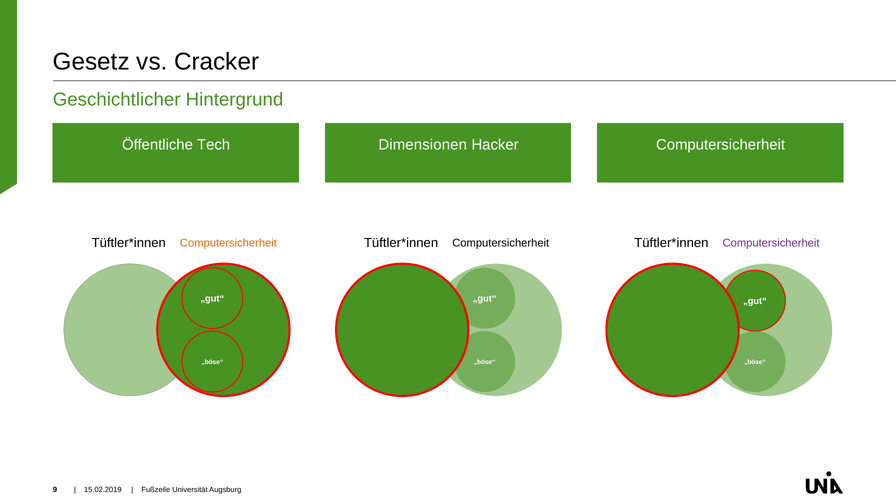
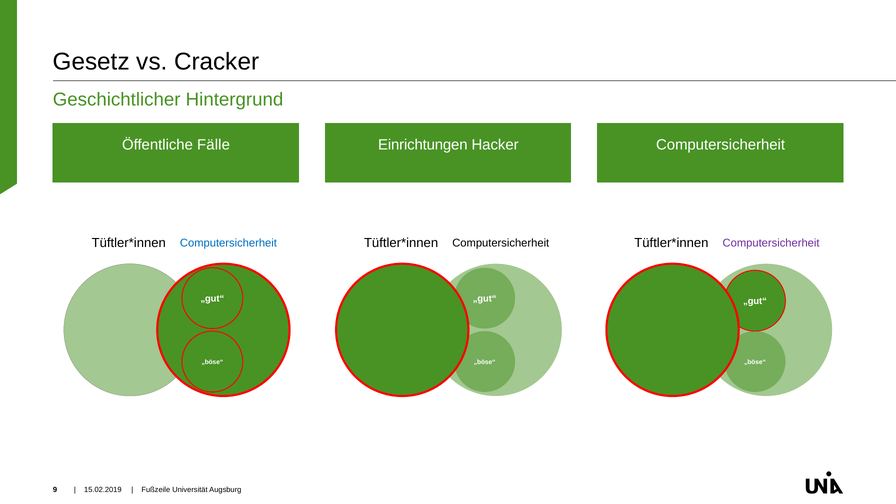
Tech: Tech -> Fälle (214, 145)
Dimensionen: Dimensionen -> Einrichtungen (423, 145)
Computersicherheit colour: orange -> blue (228, 243)
